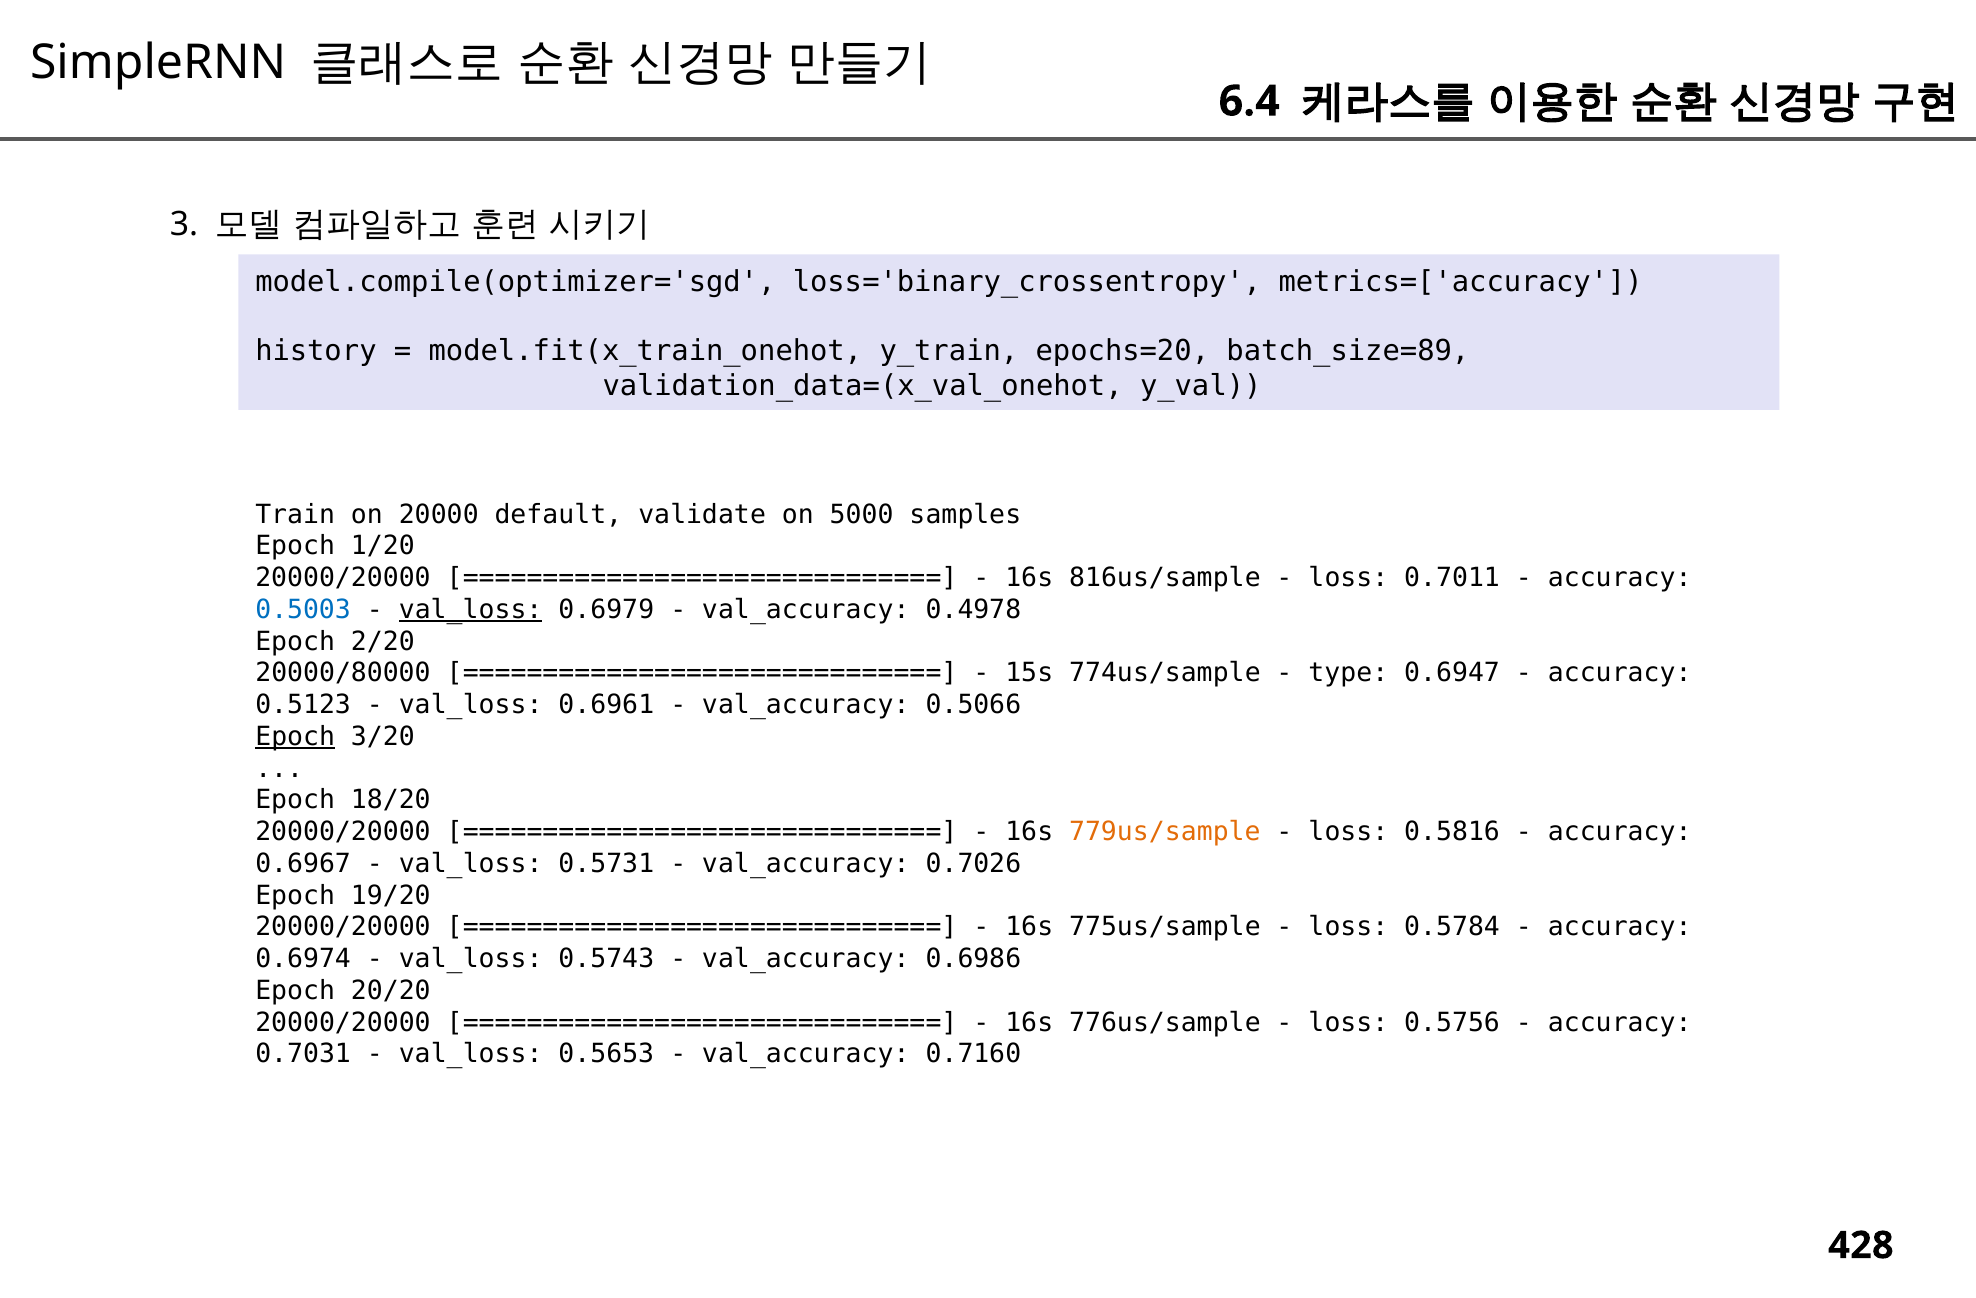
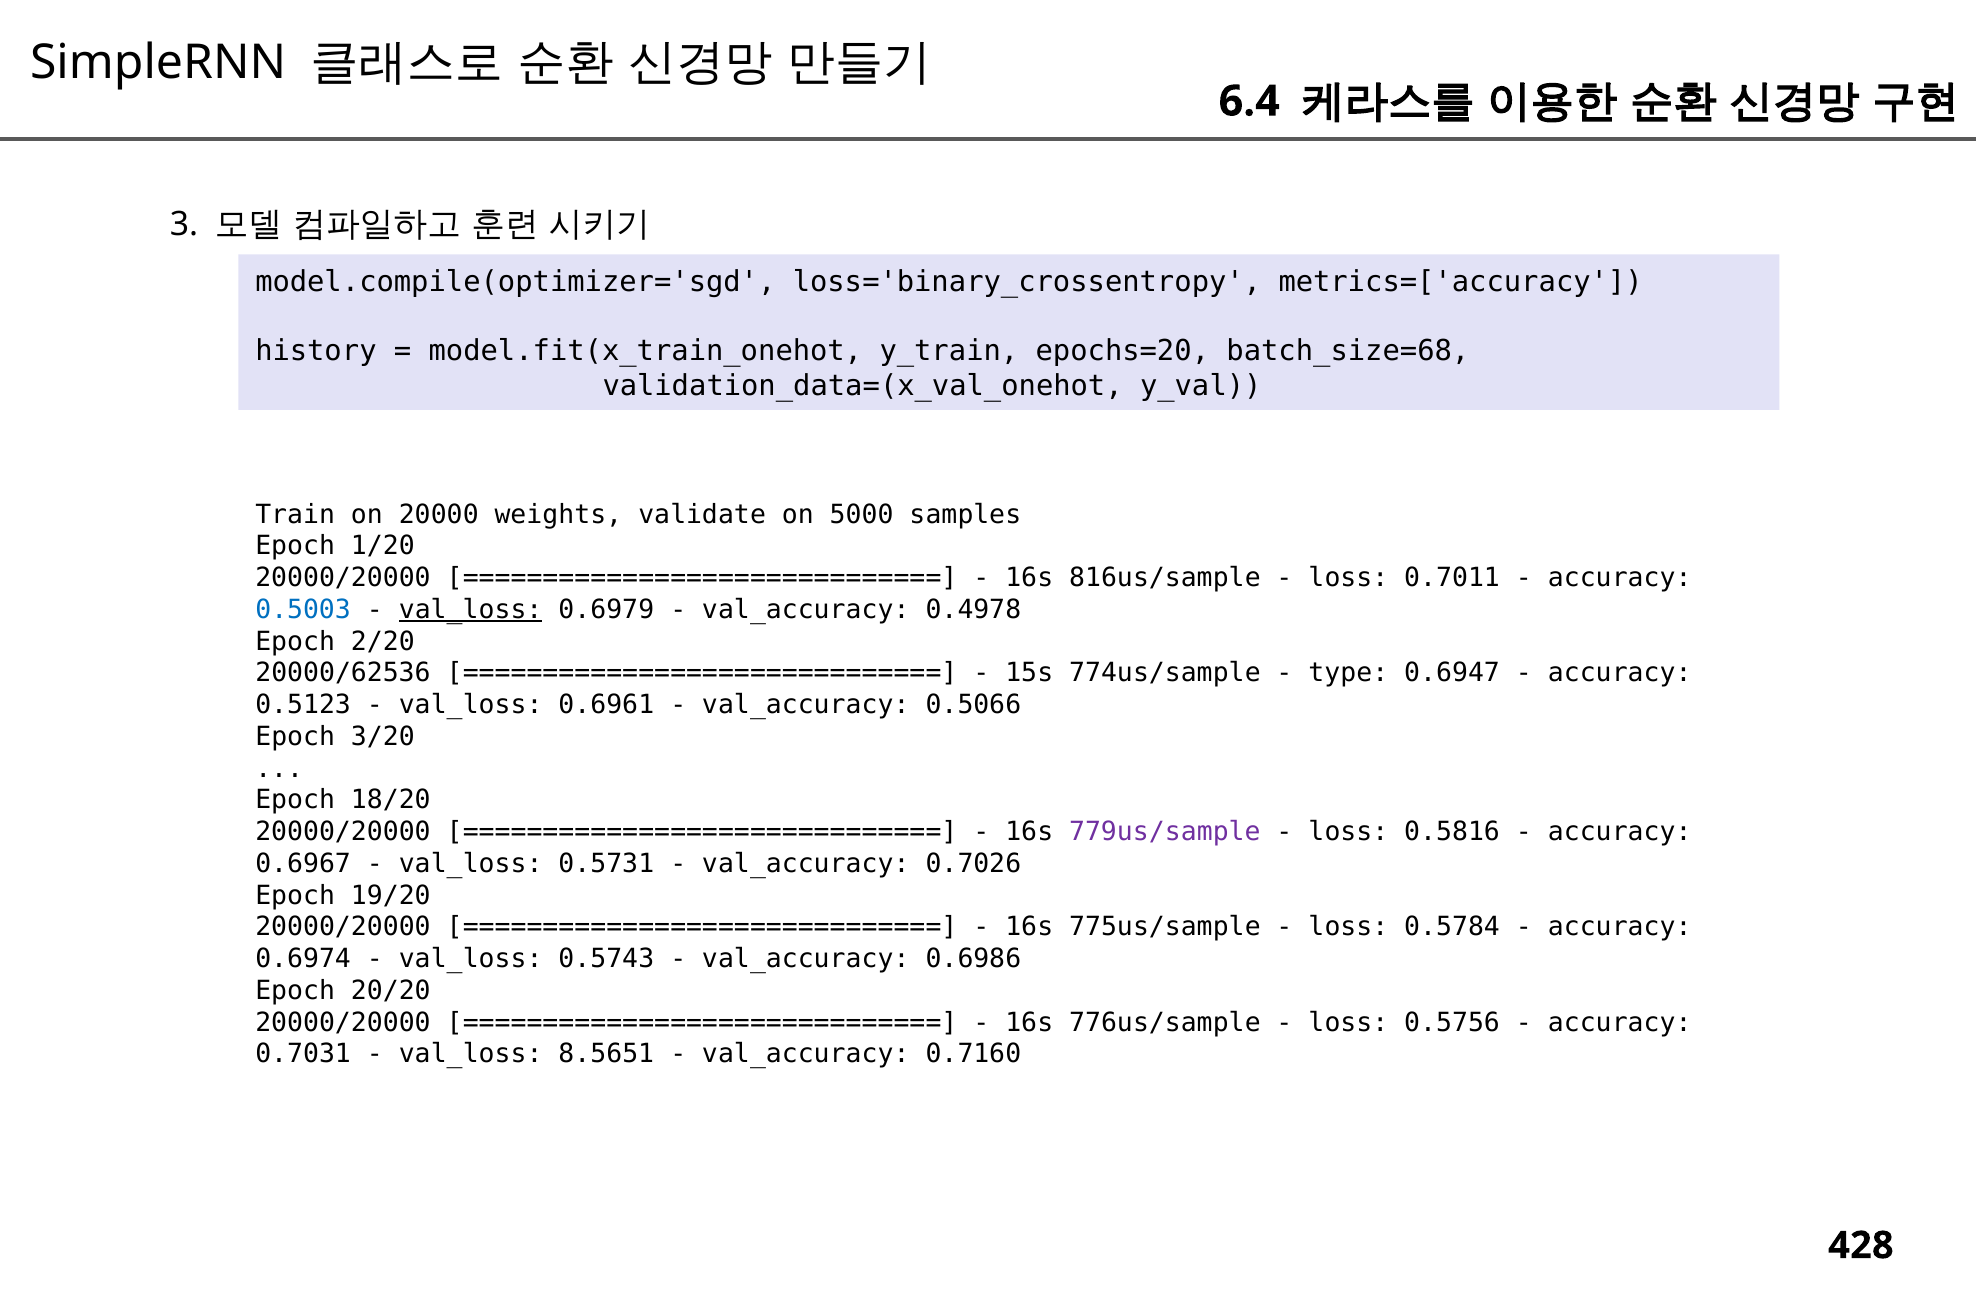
batch_size=89: batch_size=89 -> batch_size=68 (1348, 351)
default: default -> weights (558, 514)
20000/80000: 20000/80000 -> 20000/62536 (343, 673)
Epoch underline: present -> none (295, 736)
779us/sample colour: orange -> purple (1165, 832)
0.5653: 0.5653 -> 8.5651 (606, 1054)
